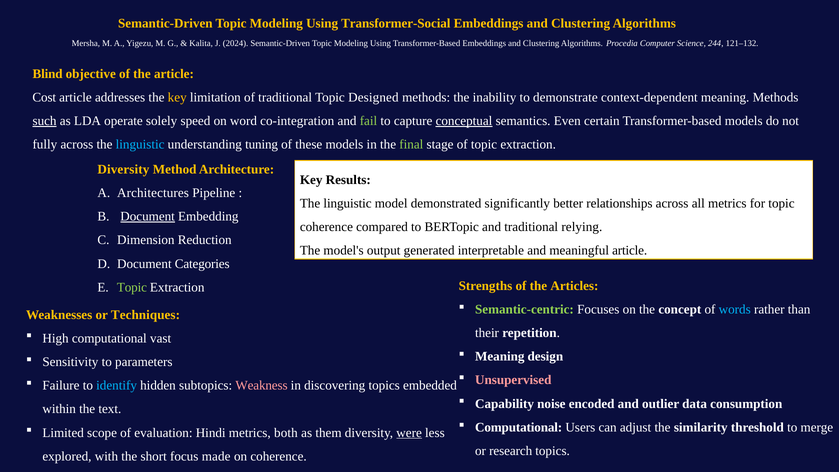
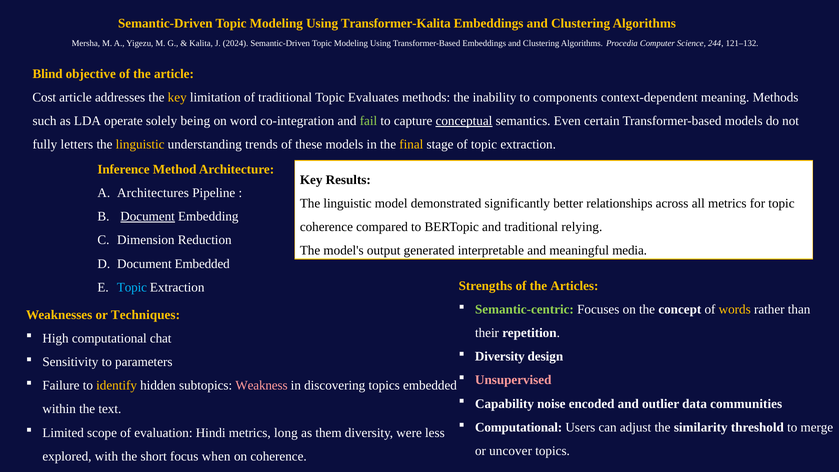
Transformer-Social: Transformer-Social -> Transformer-Kalita (396, 24)
Designed: Designed -> Evaluates (373, 97)
demonstrate: demonstrate -> components (565, 97)
such underline: present -> none (45, 121)
speed: speed -> being (195, 121)
fully across: across -> letters (77, 145)
linguistic colour: light blue -> yellow (140, 145)
tuning: tuning -> trends (261, 145)
final colour: light green -> yellow (411, 145)
Diversity: Diversity -> Inference (124, 169)
meaningful article: article -> media (630, 250)
Document Categories: Categories -> Embedded (202, 264)
Topic colour: light green -> light blue (132, 287)
words colour: light blue -> yellow (735, 309)
vast: vast -> chat (161, 338)
Meaning: Meaning -> Diversity (500, 357)
identify colour: light blue -> yellow (117, 385)
consumption: consumption -> communities (746, 404)
both: both -> long (286, 433)
were underline: present -> none (409, 433)
research: research -> uncover (511, 451)
made: made -> when (216, 456)
